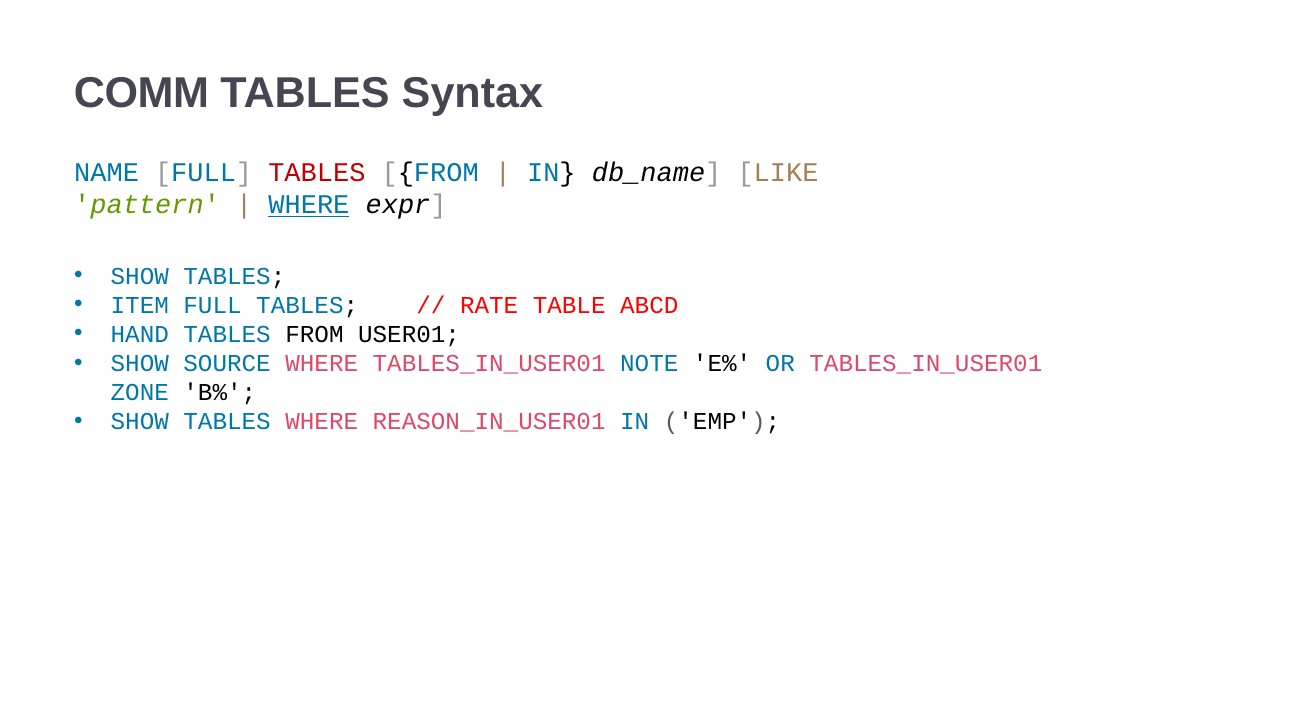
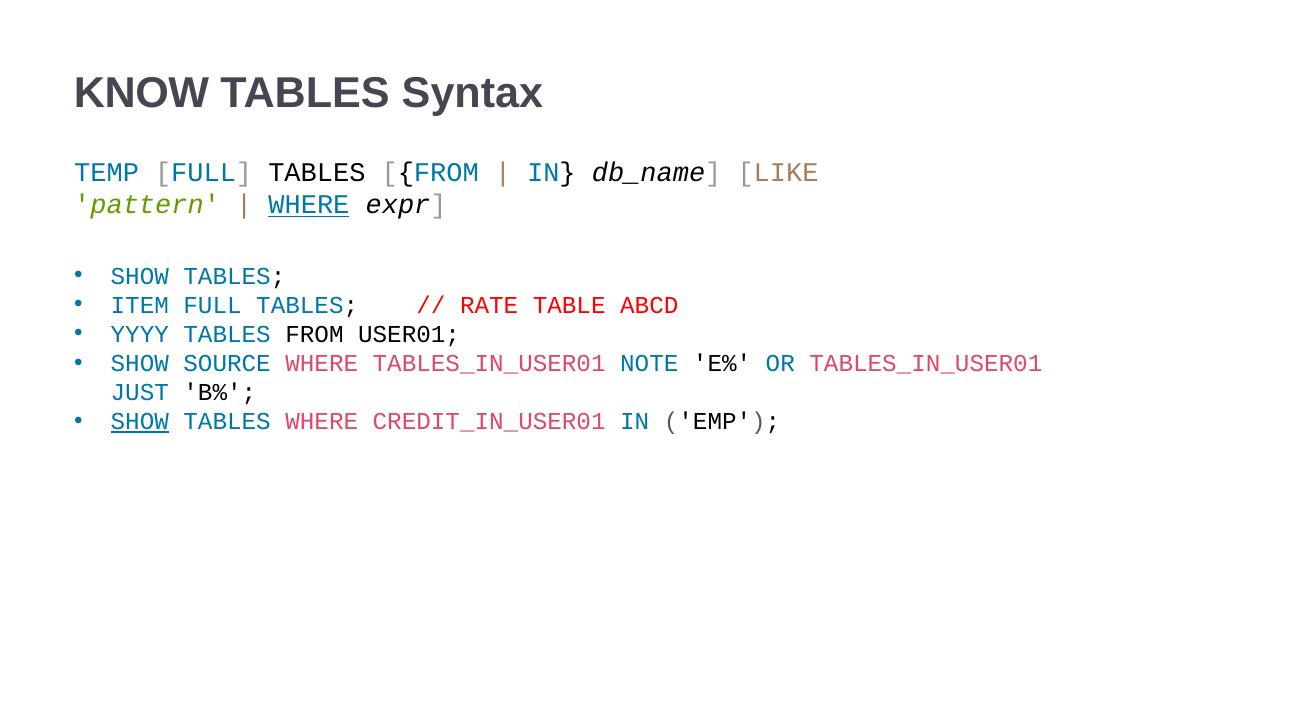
COMM: COMM -> KNOW (141, 94)
NAME: NAME -> TEMP (107, 173)
TABLES colour: red -> black (317, 173)
HAND: HAND -> YYYY (140, 334)
ZONE: ZONE -> JUST (140, 392)
SHOW underline: none -> present (140, 422)
REASON_IN_USER01: REASON_IN_USER01 -> CREDIT_IN_USER01 (489, 422)
